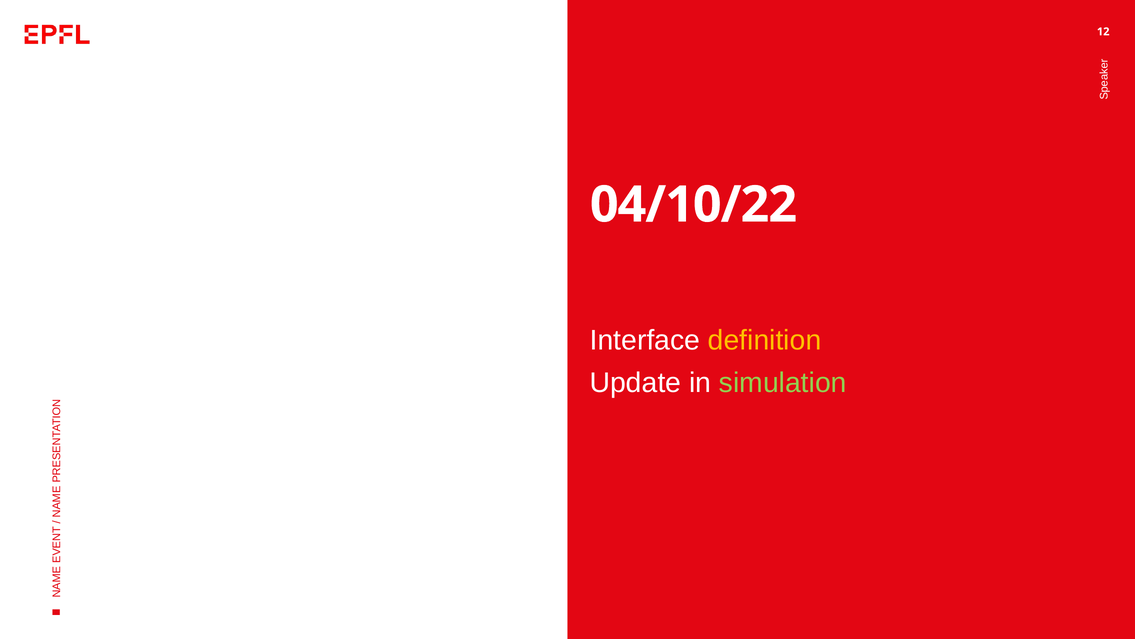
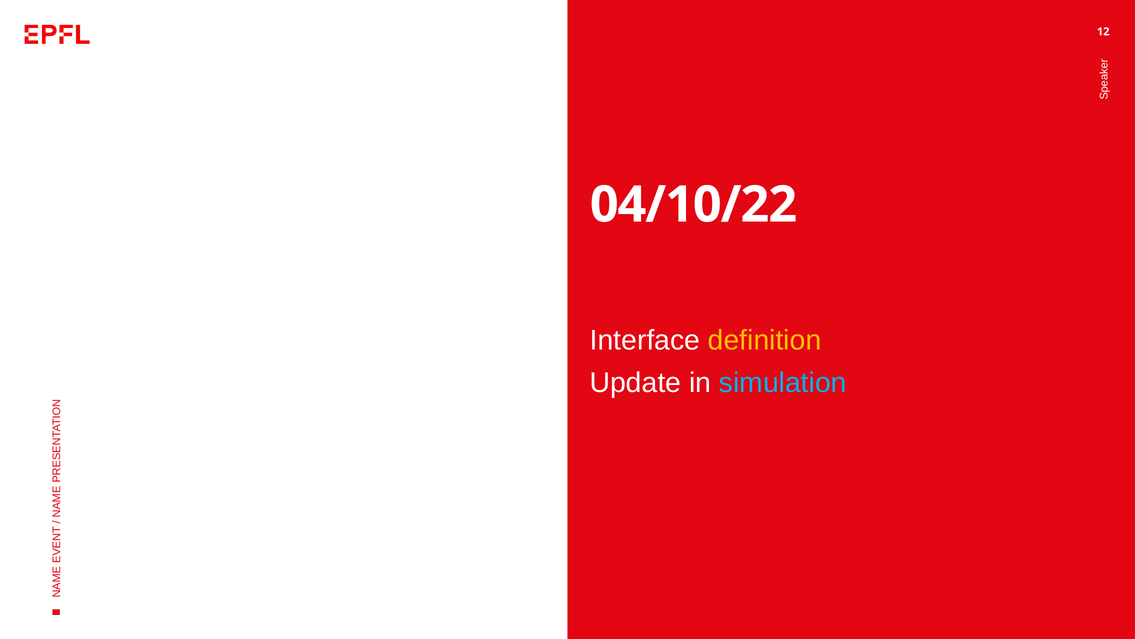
simulation colour: light green -> light blue (783, 383)
